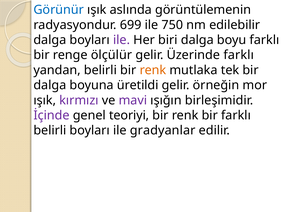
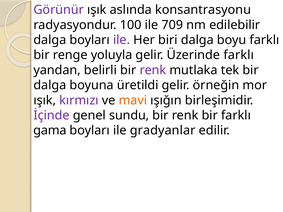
Görünür colour: blue -> purple (59, 10)
görüntülemenin: görüntülemenin -> konsantrasyonu (203, 10)
699: 699 -> 100 (131, 25)
750: 750 -> 709 (172, 25)
ölçülür: ölçülür -> yoluyla (112, 55)
renk colour: orange -> purple (153, 70)
mavi colour: purple -> orange (133, 100)
teoriyi: teoriyi -> sundu (129, 116)
belirli: belirli -> gama (50, 131)
